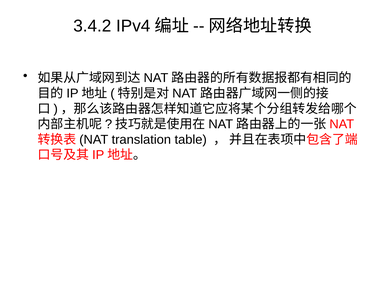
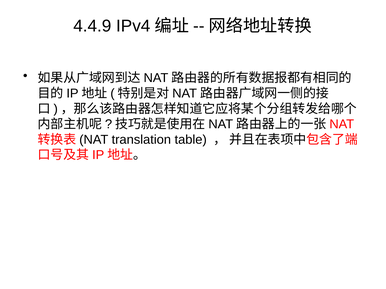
3.4.2: 3.4.2 -> 4.4.9 (92, 26)
